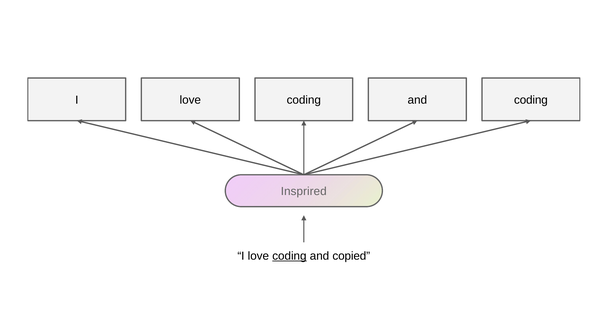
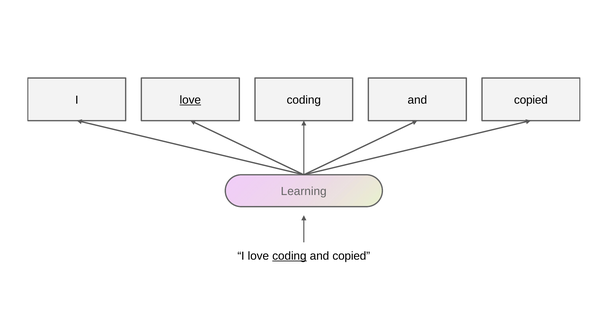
love underline: none -> present (190, 100)
coding: coding -> copied (531, 100)
Insprired: Insprired -> Learning (304, 192)
